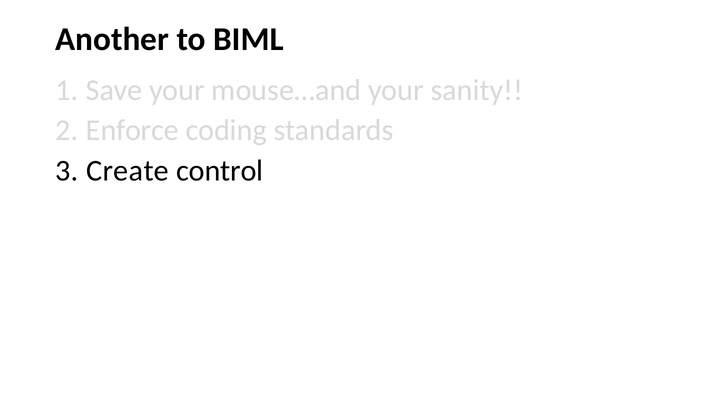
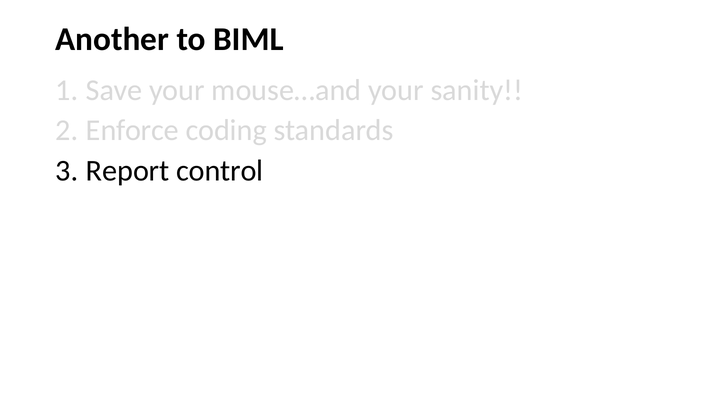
Create: Create -> Report (128, 171)
